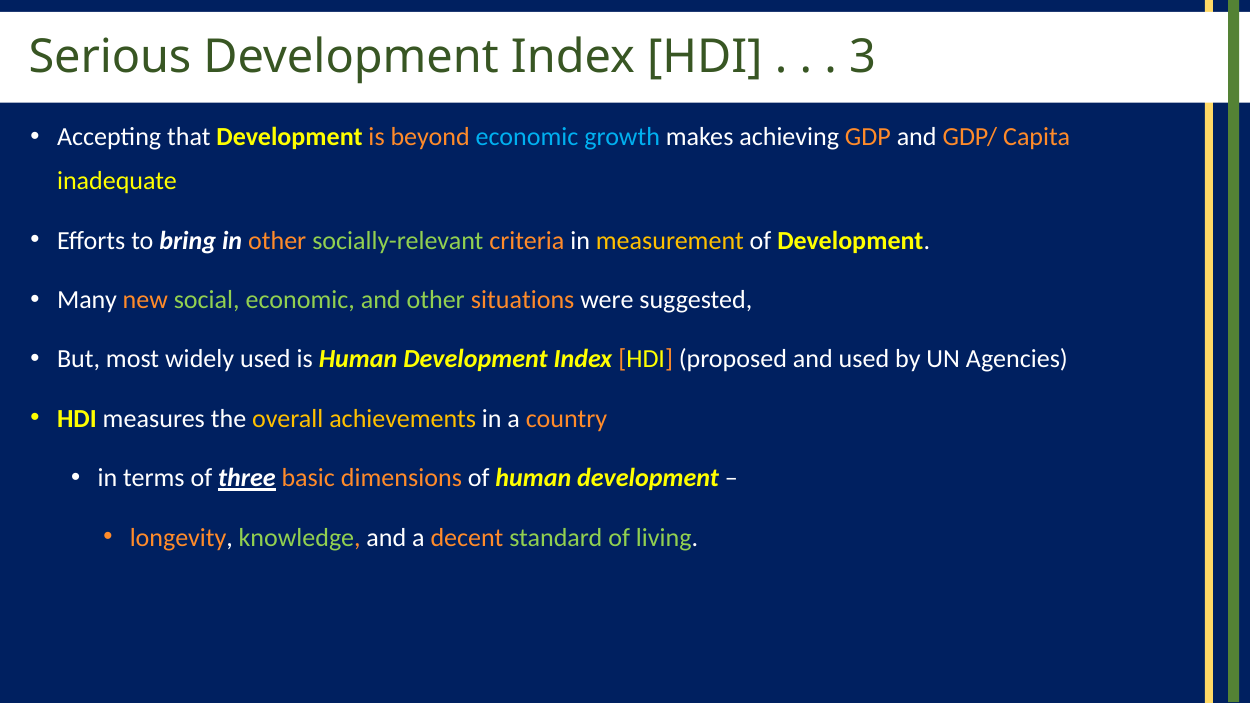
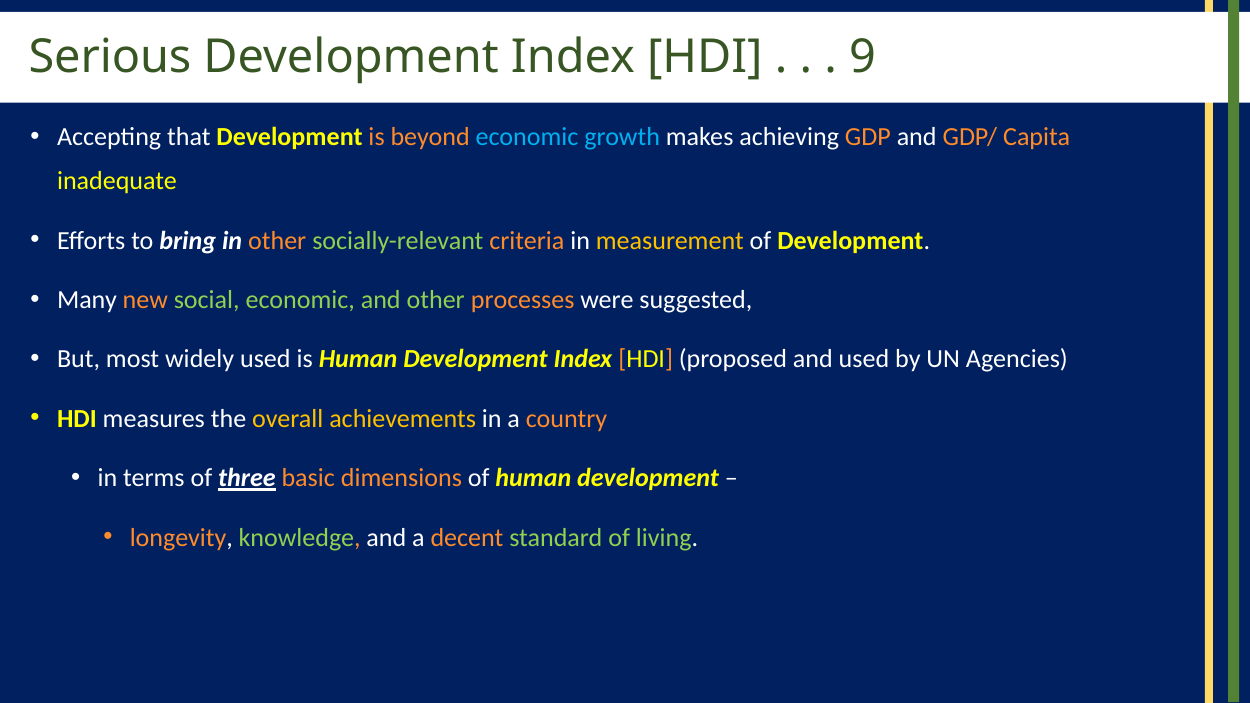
3: 3 -> 9 (862, 57)
situations: situations -> processes (523, 300)
